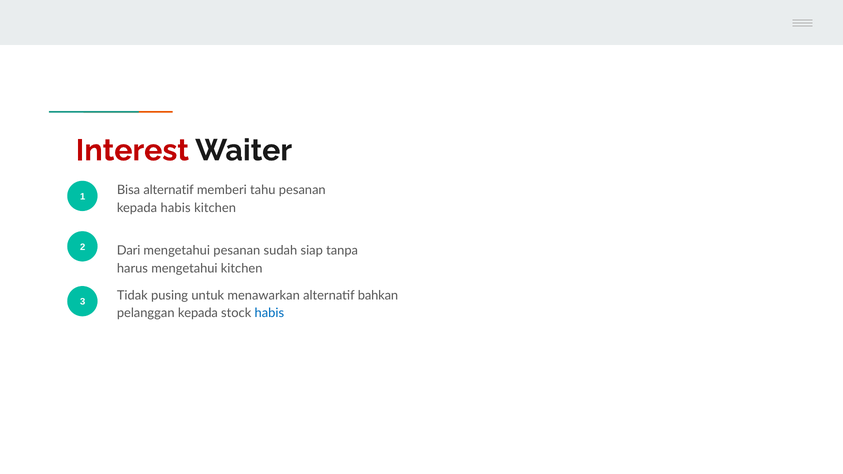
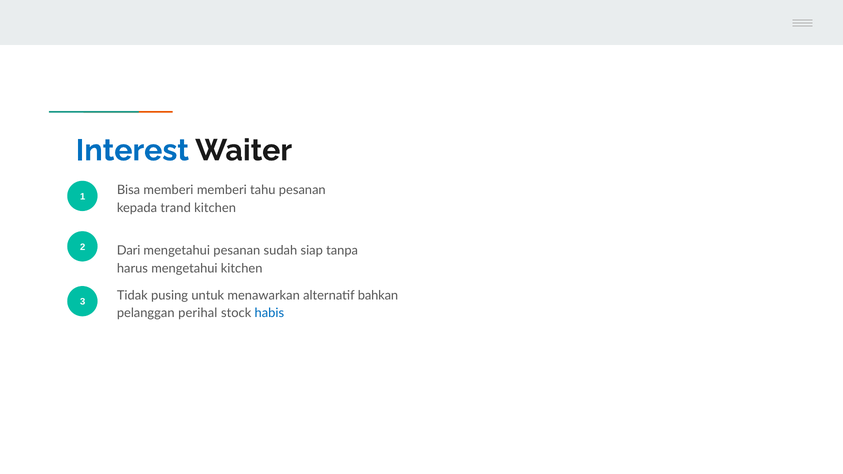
Interest colour: red -> blue (132, 150)
Bisa alternatif: alternatif -> memberi (168, 190)
kepada habis: habis -> trand (176, 208)
pelanggan kepada: kepada -> perihal (198, 313)
